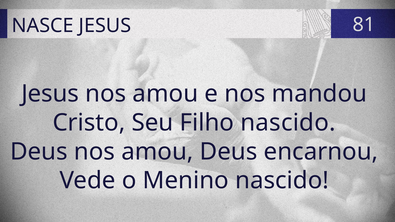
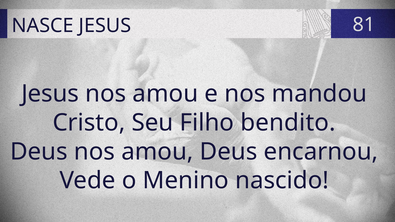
Filho nascido: nascido -> bendito (288, 123)
